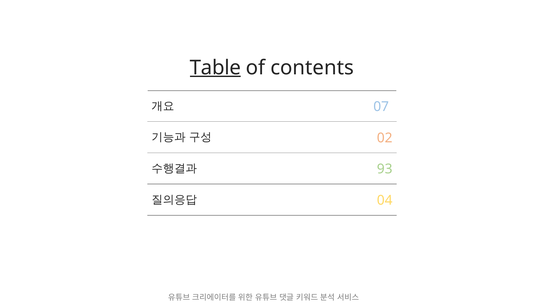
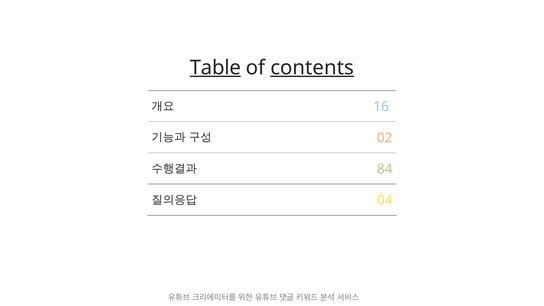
contents underline: none -> present (312, 68)
07: 07 -> 16 (381, 107)
93: 93 -> 84 (385, 169)
